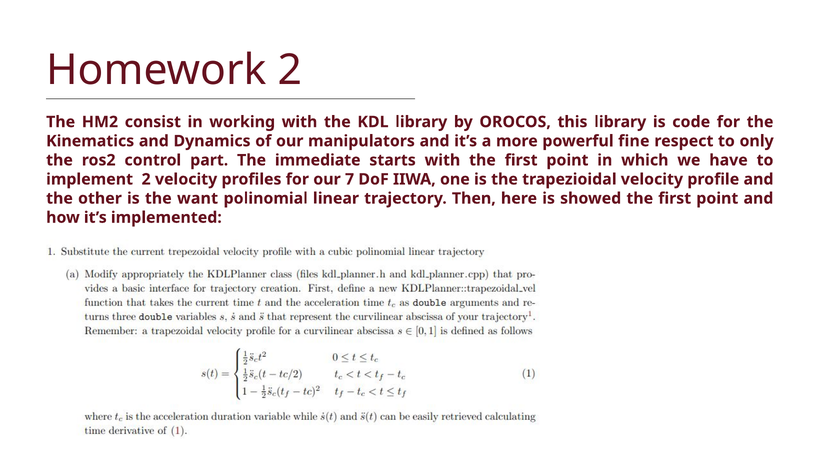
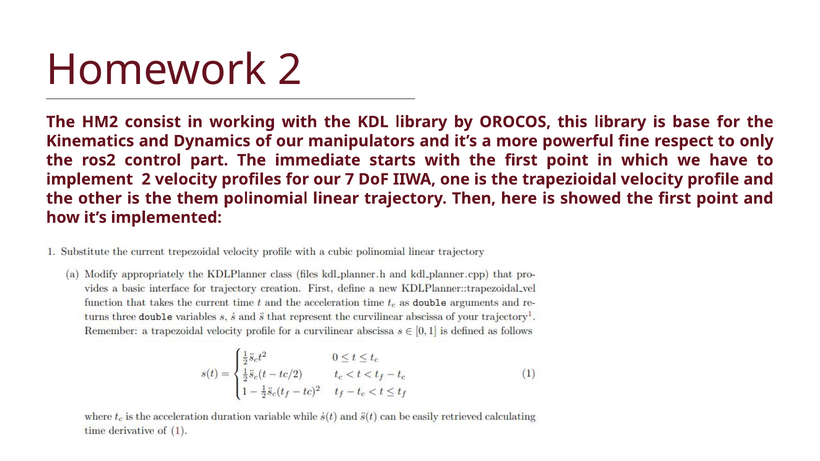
code: code -> base (691, 122)
want: want -> them (198, 198)
